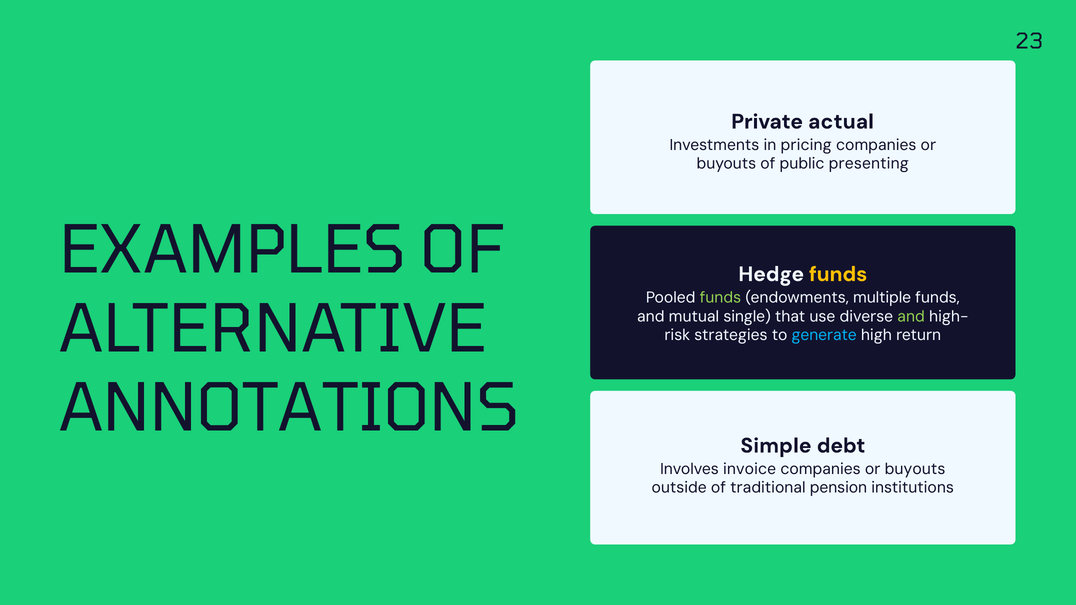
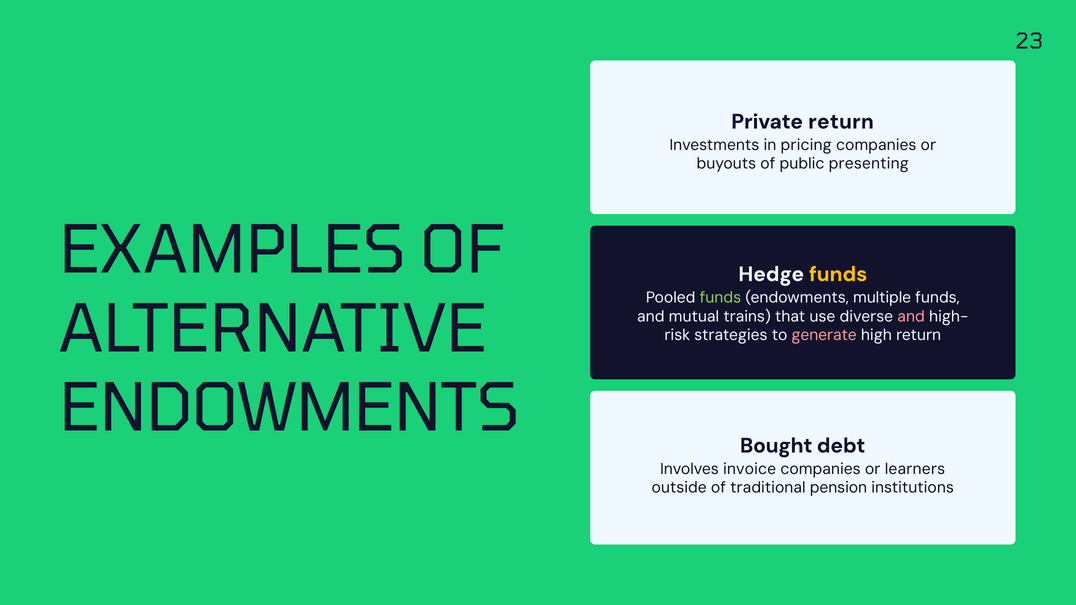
Private actual: actual -> return (841, 122)
single: single -> trains (747, 316)
and colour: light green -> pink (911, 316)
generate colour: light blue -> pink (824, 335)
ANNOTATIONS: ANNOTATIONS -> ENDOWMENTS (290, 409)
Simple: Simple -> Bought (776, 446)
buyouts: buyouts -> learners (915, 469)
